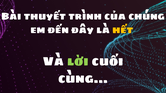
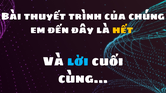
lời colour: light green -> light blue (78, 62)
